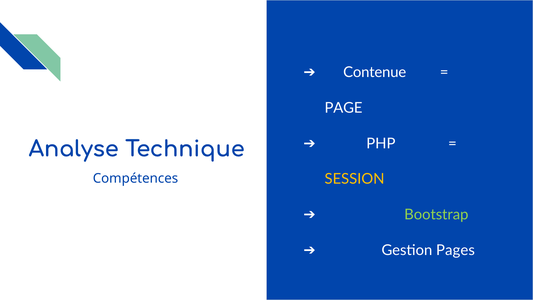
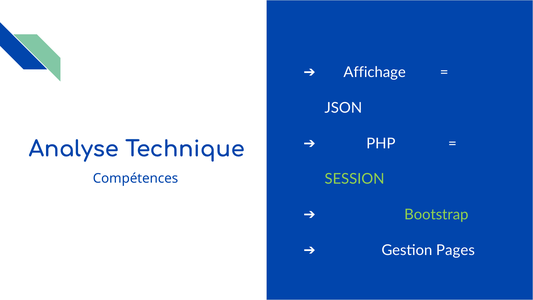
Contenue: Contenue -> Affichage (375, 72)
PAGE: PAGE -> JSON (343, 108)
SESSION colour: yellow -> light green (355, 179)
